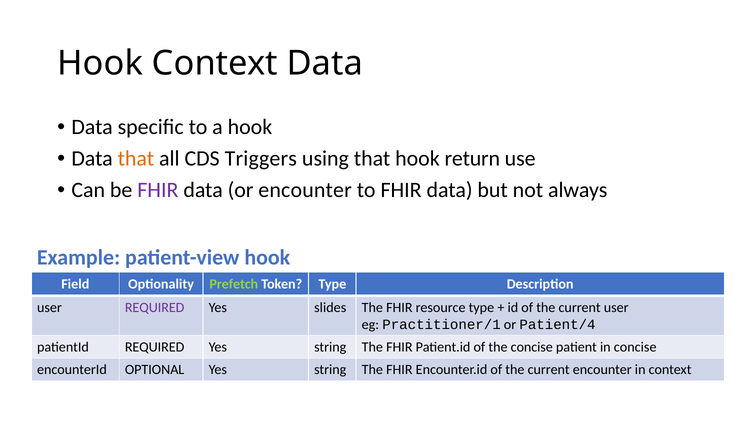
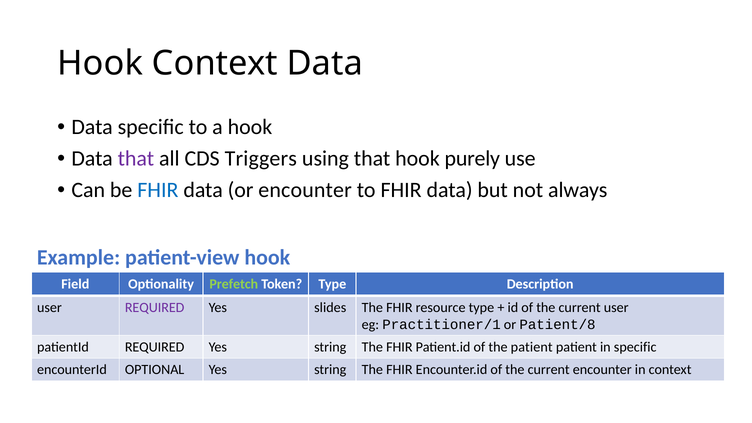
that colour: orange -> purple (136, 159)
return: return -> purely (472, 159)
FHIR colour: purple -> blue (158, 190)
Patient/4: Patient/4 -> Patient/8 (557, 325)
the concise: concise -> patient (532, 347)
in concise: concise -> specific (635, 347)
